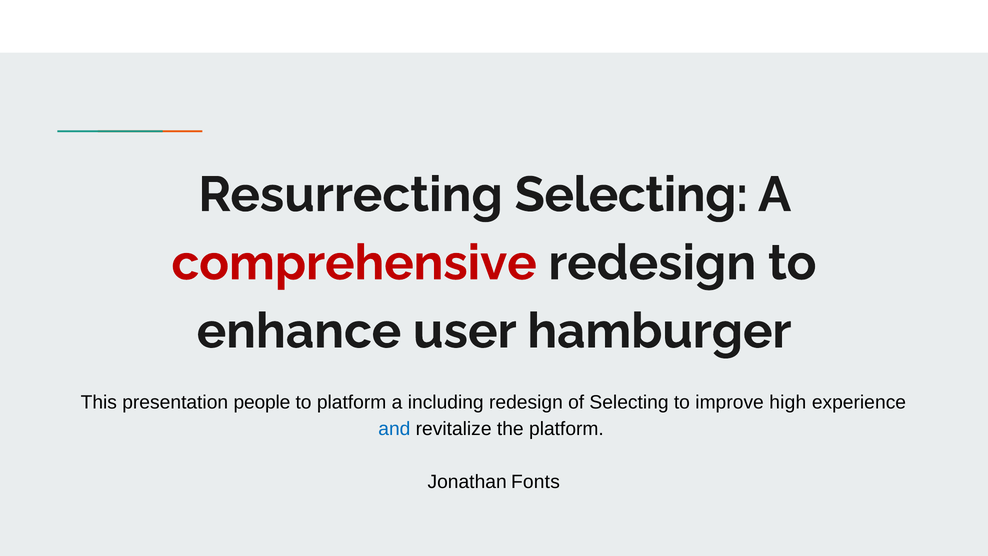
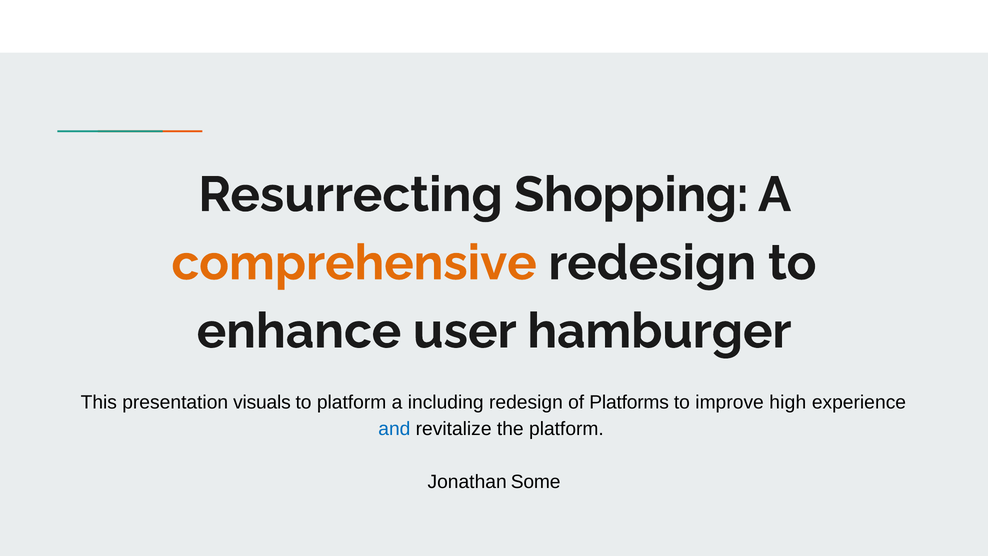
Resurrecting Selecting: Selecting -> Shopping (631, 195)
comprehensive colour: red -> orange (354, 263)
people: people -> visuals (262, 402)
of Selecting: Selecting -> Platforms (629, 402)
Fonts: Fonts -> Some (536, 482)
